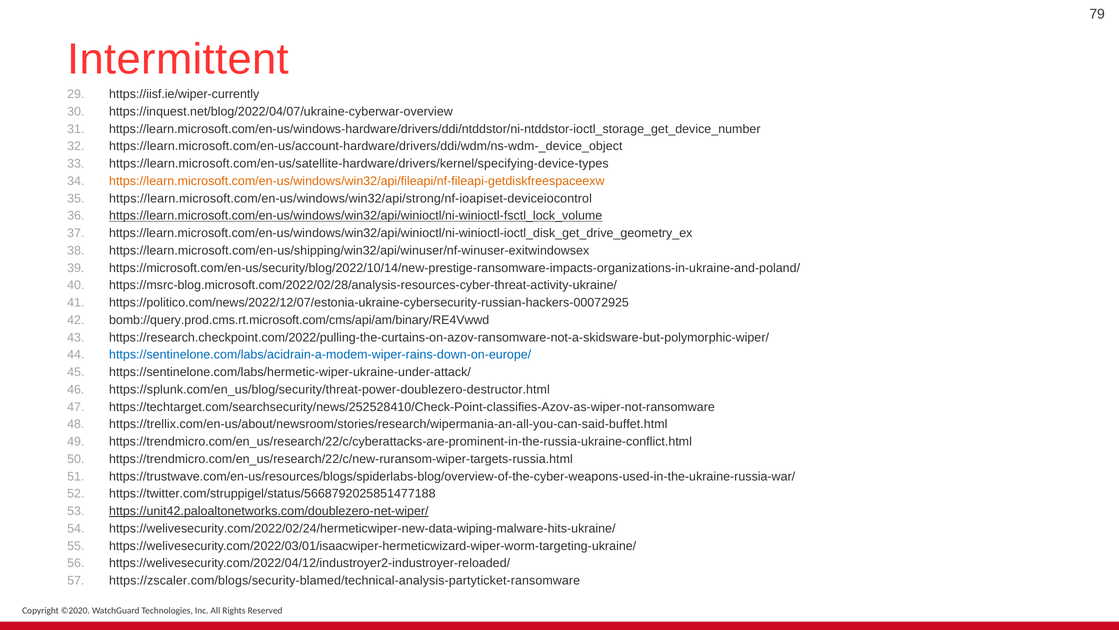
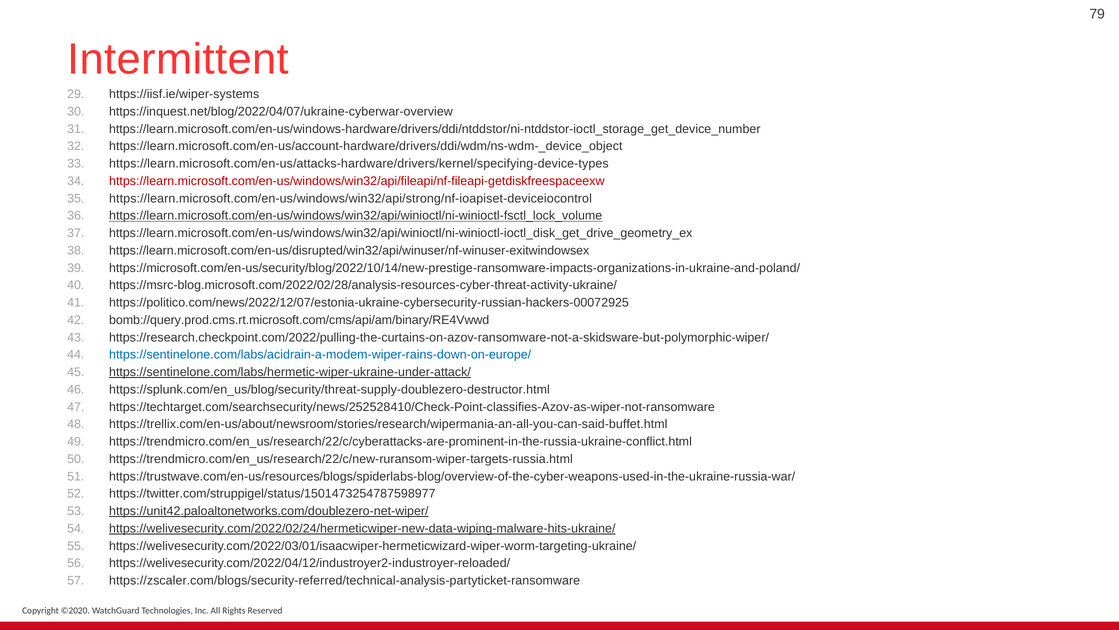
https://iisf.ie/wiper-currently: https://iisf.ie/wiper-currently -> https://iisf.ie/wiper-systems (184, 94)
https://learn.microsoft.com/en-us/satellite-hardware/drivers/kernel/specifying-device-types: https://learn.microsoft.com/en-us/satellite-hardware/drivers/kernel/specifying-device-types -> https://learn.microsoft.com/en-us/attacks-hardware/drivers/kernel/specifying-device-types (359, 164)
https://learn.microsoft.com/en-us/windows/win32/api/fileapi/nf-fileapi-getdiskfreespaceexw colour: orange -> red (357, 181)
https://learn.microsoft.com/en-us/shipping/win32/api/winuser/nf-winuser-exitwindowsex: https://learn.microsoft.com/en-us/shipping/win32/api/winuser/nf-winuser-exitwindowsex -> https://learn.microsoft.com/en-us/disrupted/win32/api/winuser/nf-winuser-exitwindowsex (349, 250)
https://sentinelone.com/labs/hermetic-wiper-ukraine-under-attack/ underline: none -> present (290, 372)
https://splunk.com/en_us/blog/security/threat-power-doublezero-destructor.html: https://splunk.com/en_us/blog/security/threat-power-doublezero-destructor.html -> https://splunk.com/en_us/blog/security/threat-supply-doublezero-destructor.html (329, 389)
https://twitter.com/struppigel/status/5668792025851477188: https://twitter.com/struppigel/status/5668792025851477188 -> https://twitter.com/struppigel/status/1501473254787598977 (272, 493)
https://welivesecurity.com/2022/02/24/hermeticwiper-new-data-wiping-malware-hits-ukraine/ underline: none -> present (362, 528)
https://zscaler.com/blogs/security-blamed/technical-analysis-partyticket-ransomware: https://zscaler.com/blogs/security-blamed/technical-analysis-partyticket-ransomware -> https://zscaler.com/blogs/security-referred/technical-analysis-partyticket-ransomware (345, 580)
